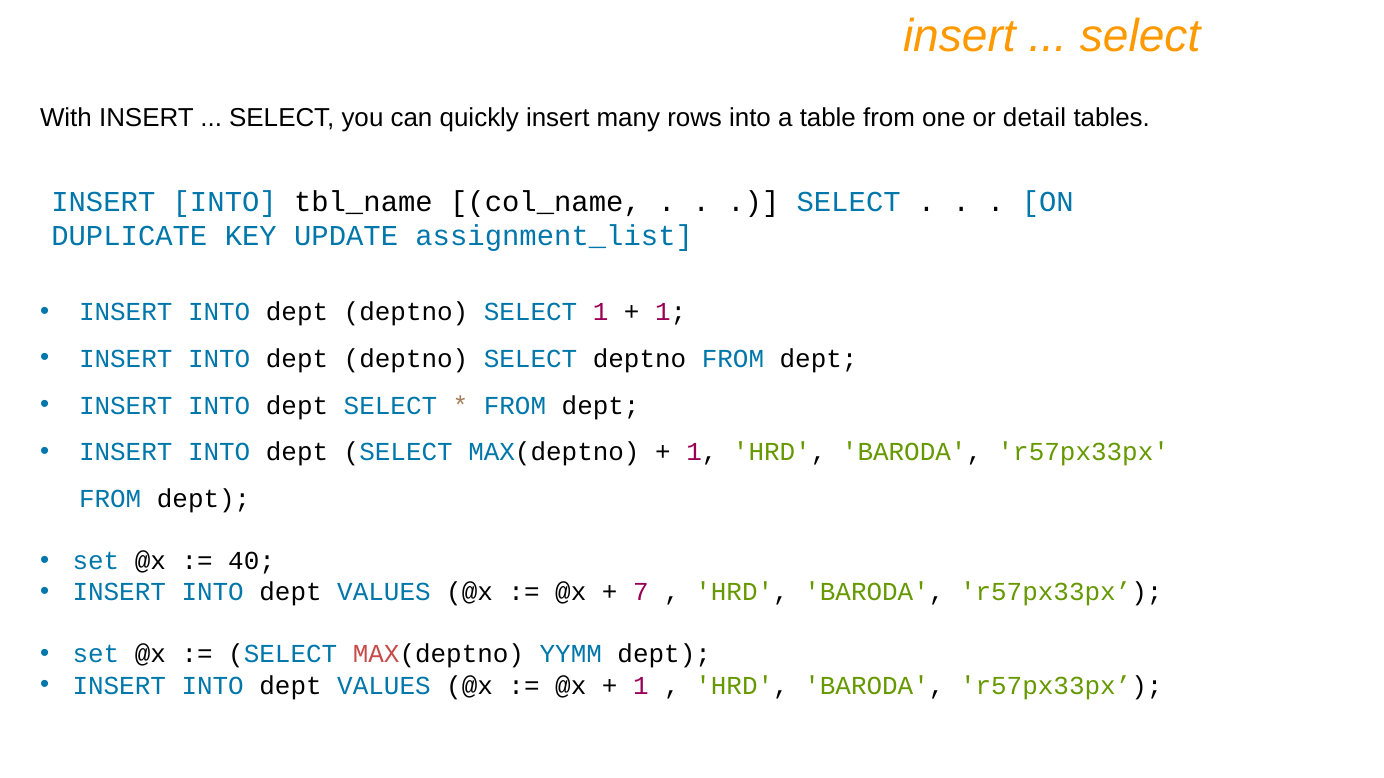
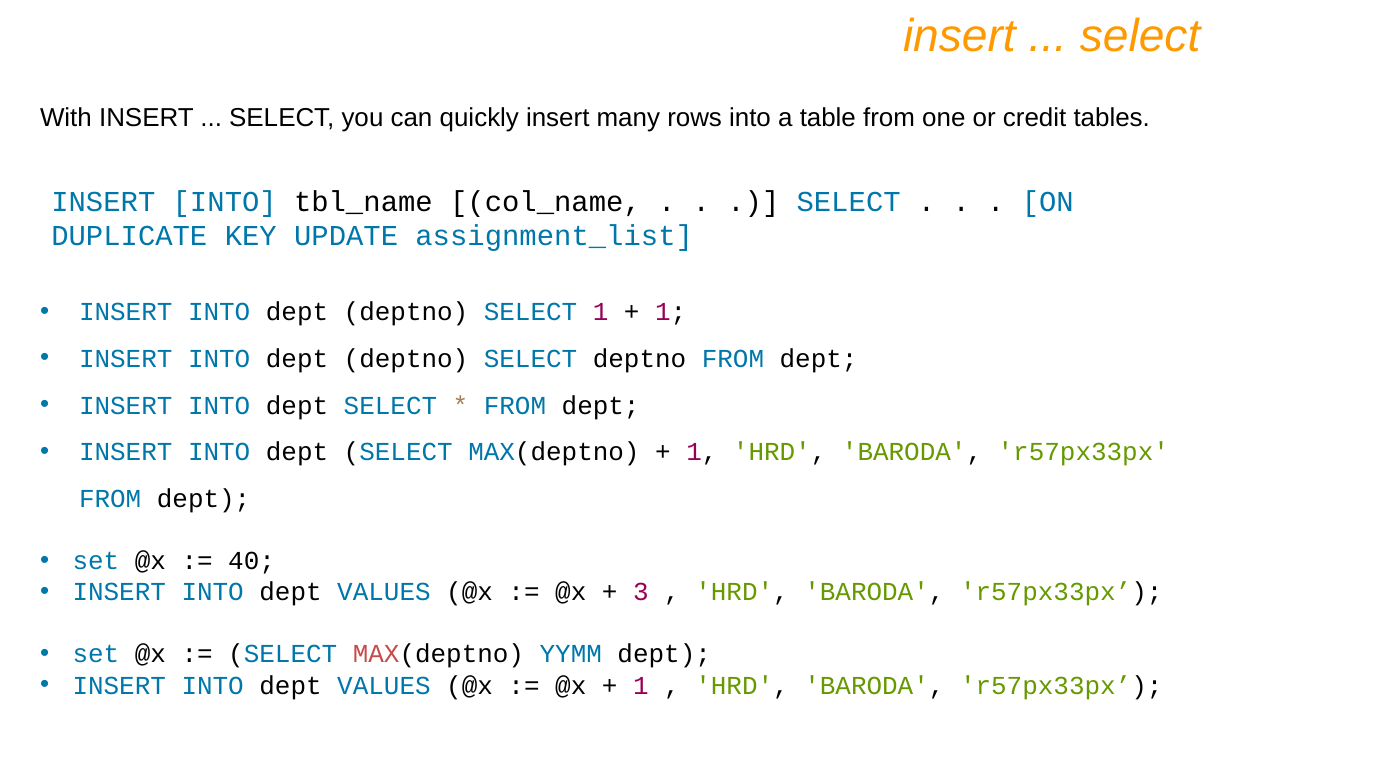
detail: detail -> credit (1035, 118)
7: 7 -> 3 (641, 593)
